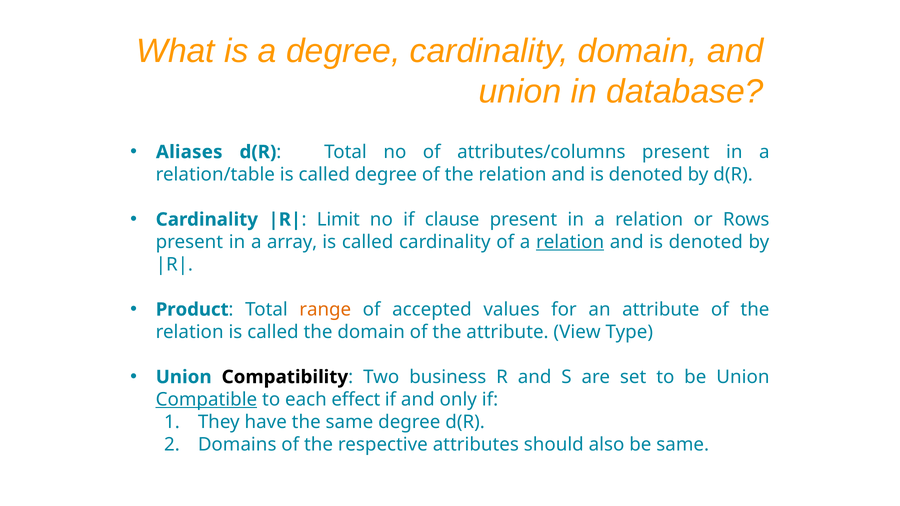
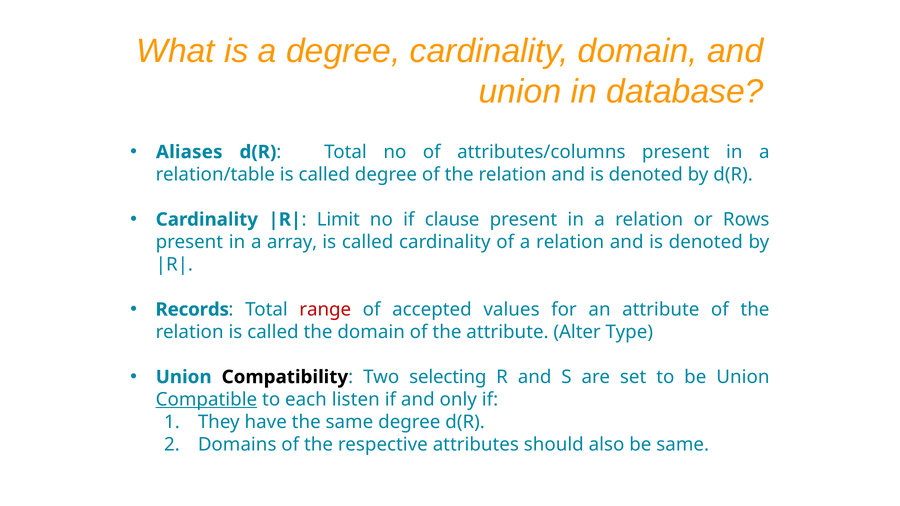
relation underline: present -> none (570, 242)
Product: Product -> Records (192, 310)
range colour: orange -> red (325, 310)
View: View -> Alter (577, 332)
business: business -> selecting (448, 377)
effect: effect -> listen (356, 400)
